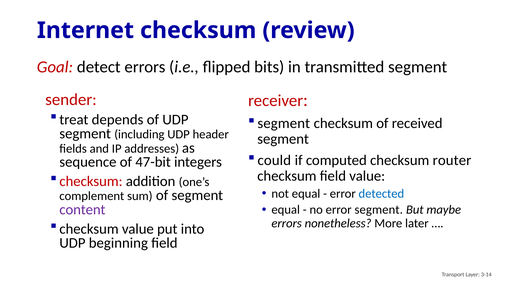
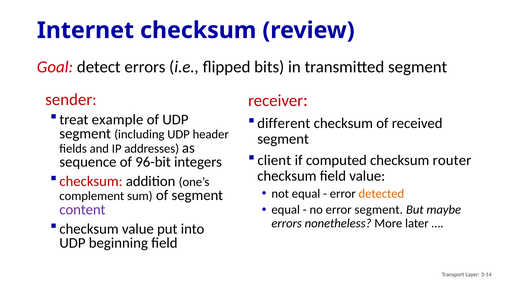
depends: depends -> example (118, 120)
segment: segment -> different (284, 123)
could: could -> client (274, 160)
47-bit: 47-bit -> 96-bit (153, 162)
detected colour: blue -> orange (381, 194)
